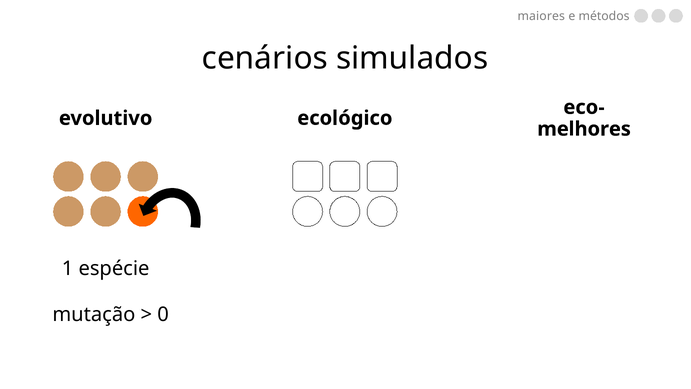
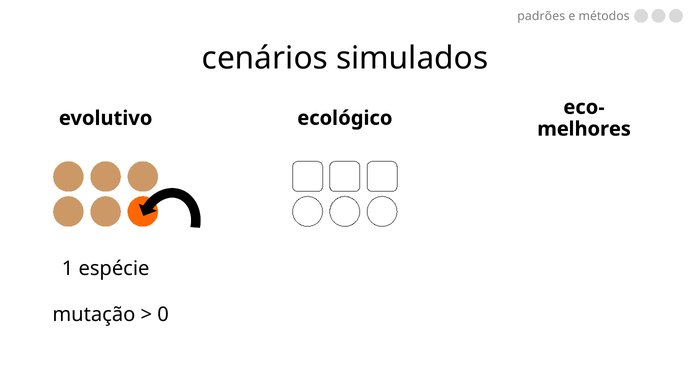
maiores: maiores -> padrões (541, 16)
